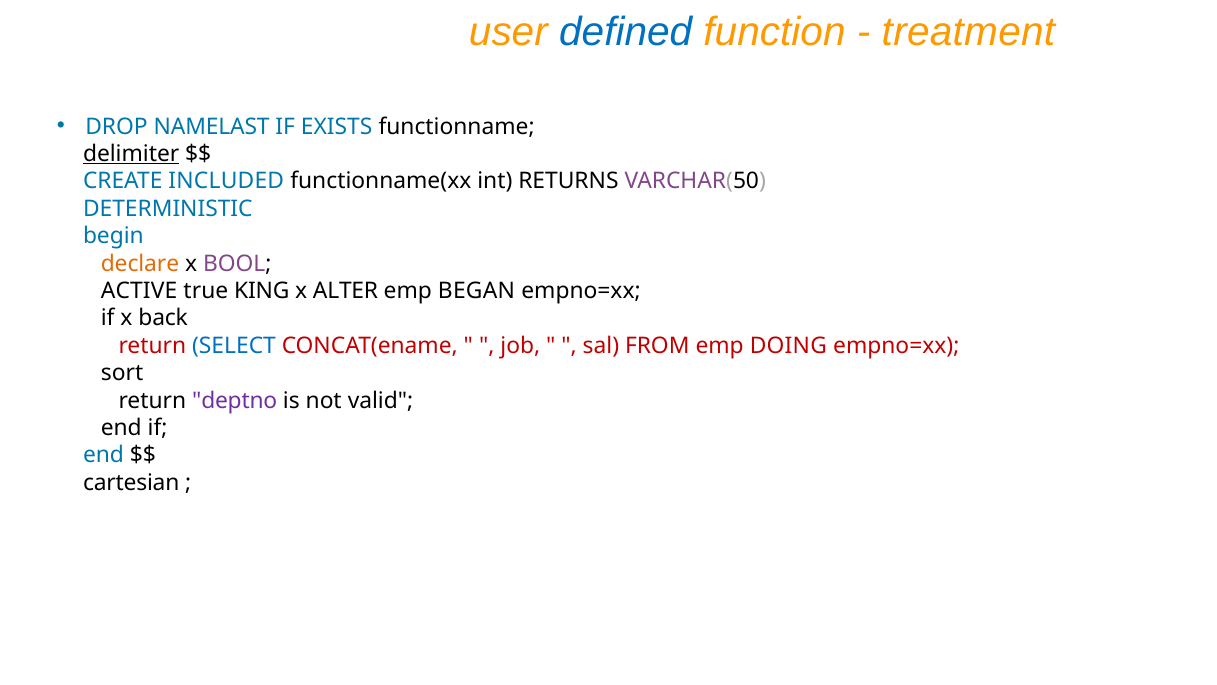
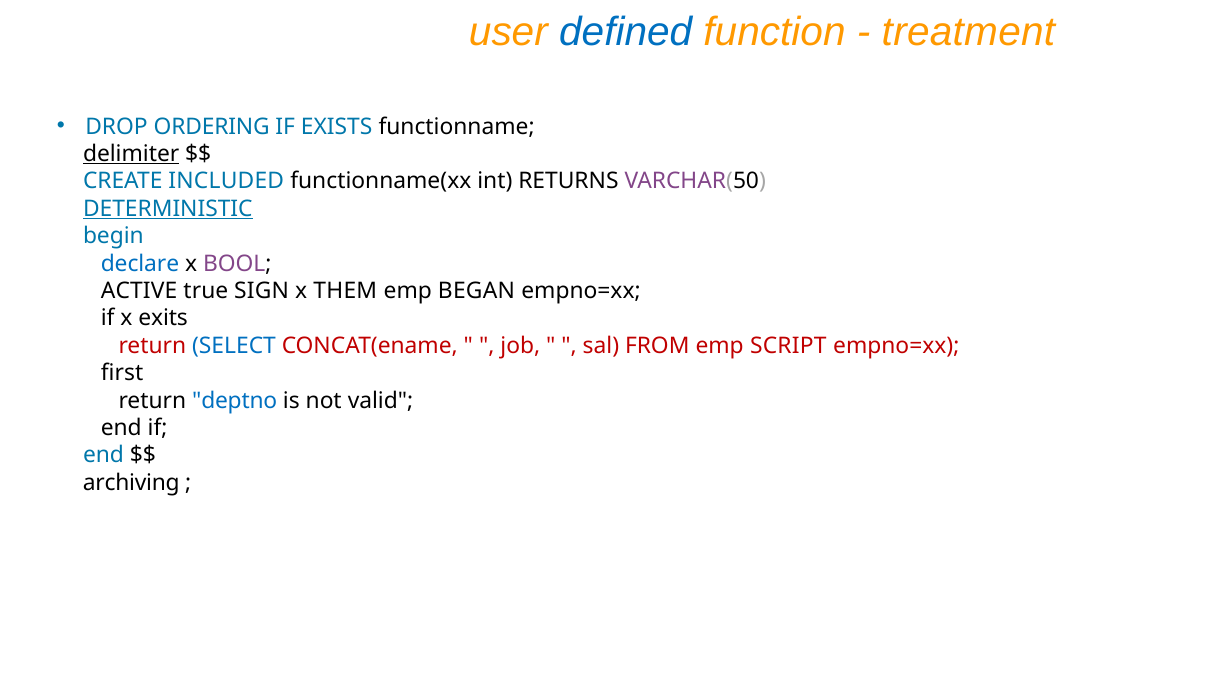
NAMELAST: NAMELAST -> ORDERING (212, 126)
DETERMINISTIC underline: none -> present (168, 209)
declare colour: orange -> blue (140, 263)
KING: KING -> SIGN (262, 291)
ALTER: ALTER -> THEM (345, 291)
back: back -> exits (163, 318)
DOING: DOING -> SCRIPT (788, 346)
sort: sort -> first (122, 373)
deptno colour: purple -> blue (235, 400)
cartesian: cartesian -> archiving (131, 482)
